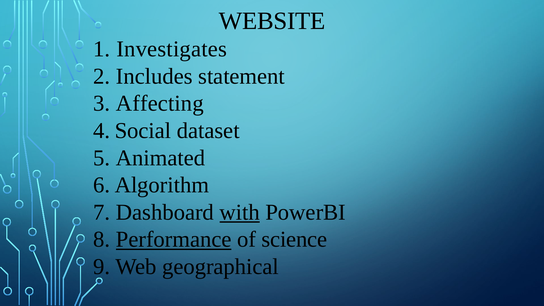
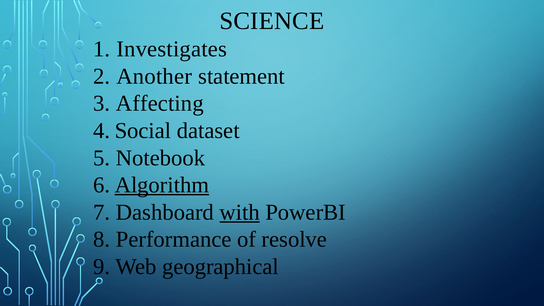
WEBSITE: WEBSITE -> SCIENCE (272, 21)
Includes: Includes -> Another (154, 76)
Animated: Animated -> Notebook (161, 158)
Algorithm underline: none -> present (162, 185)
Performance underline: present -> none (174, 239)
science: science -> resolve (294, 239)
